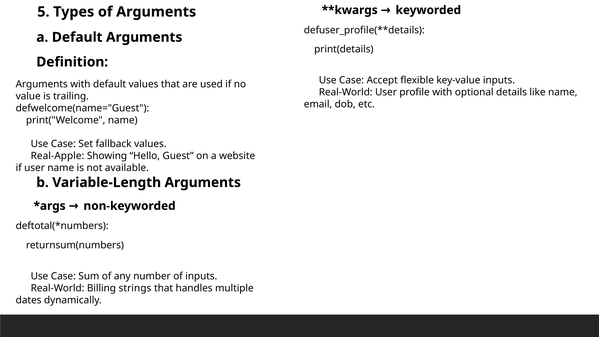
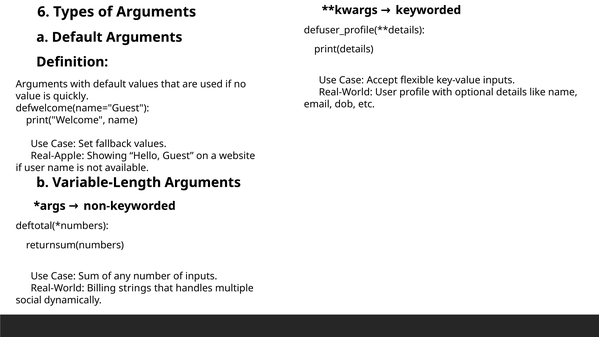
5: 5 -> 6 (43, 12)
trailing: trailing -> quickly (71, 96)
dates: dates -> social (29, 300)
